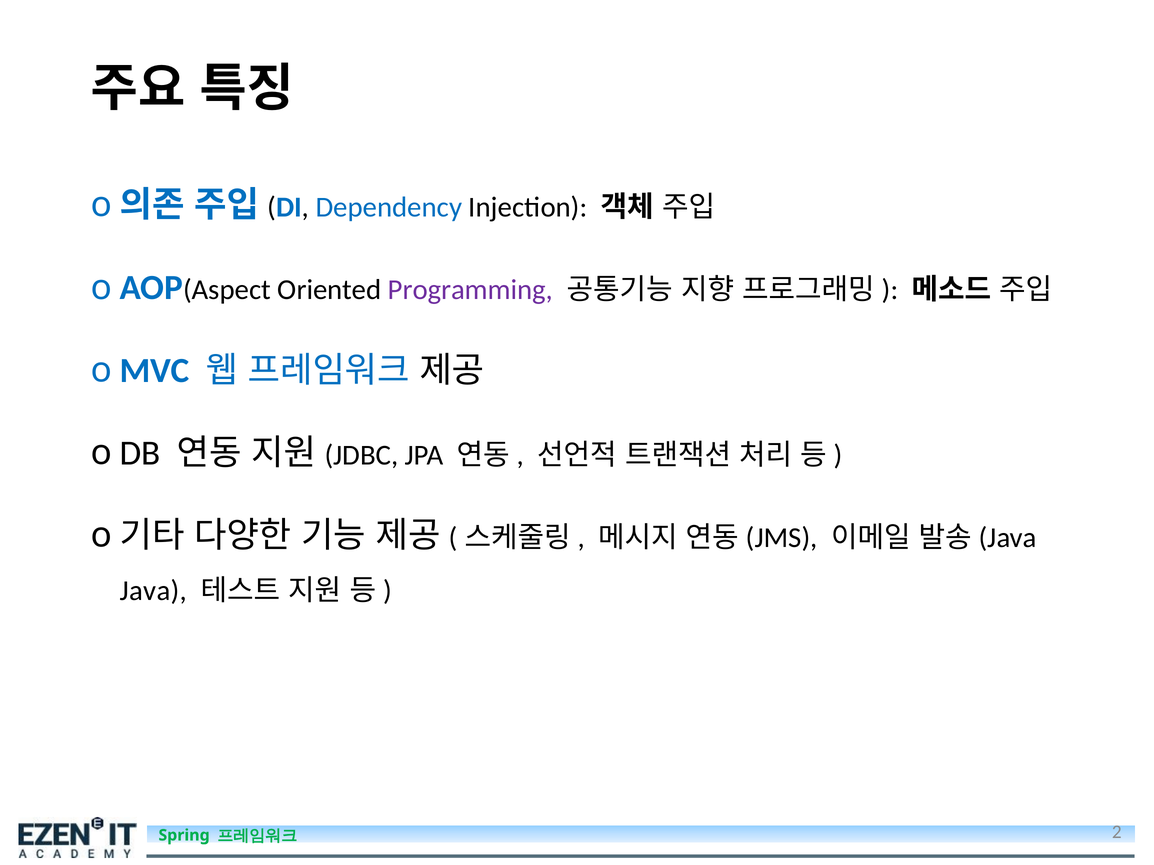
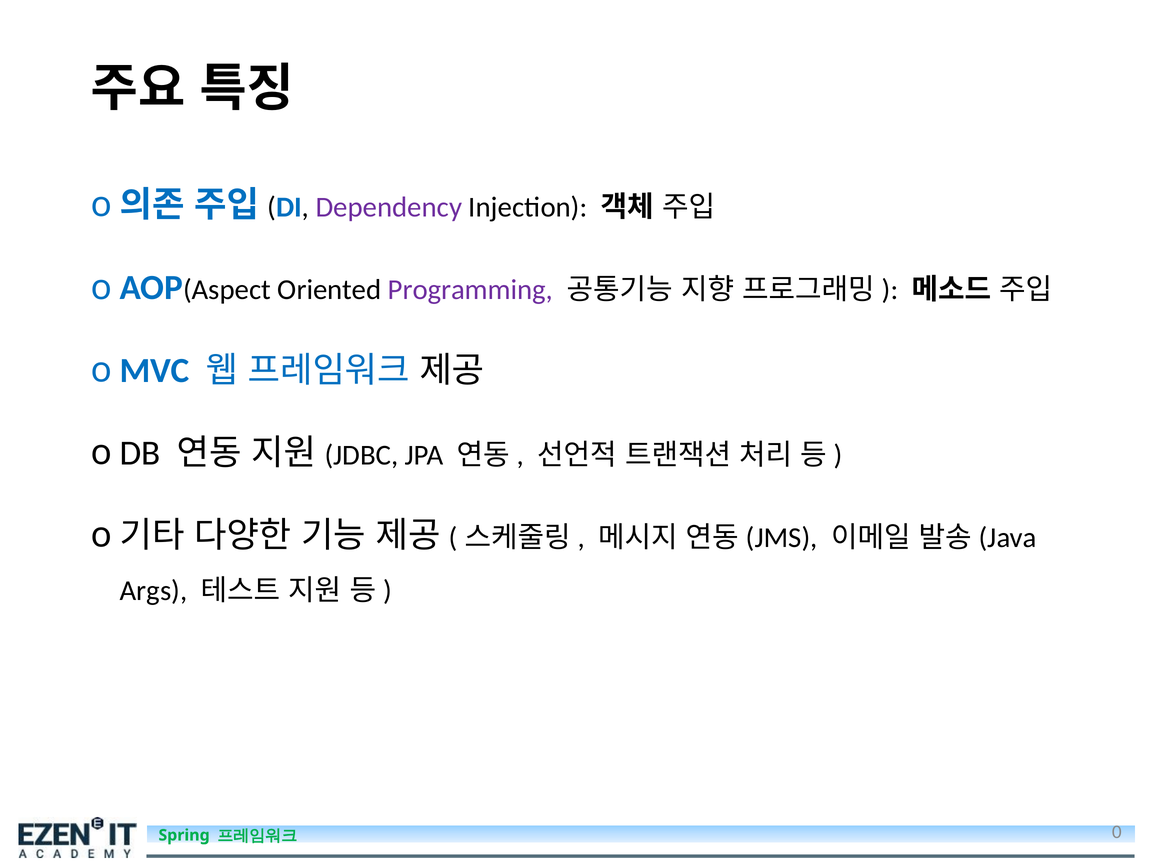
Dependency colour: blue -> purple (389, 207)
Java: Java -> Args (153, 591)
2: 2 -> 0 (1117, 832)
